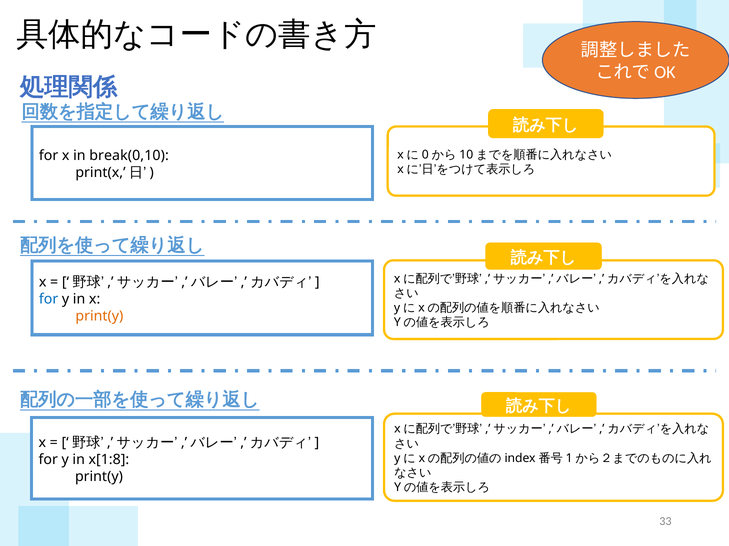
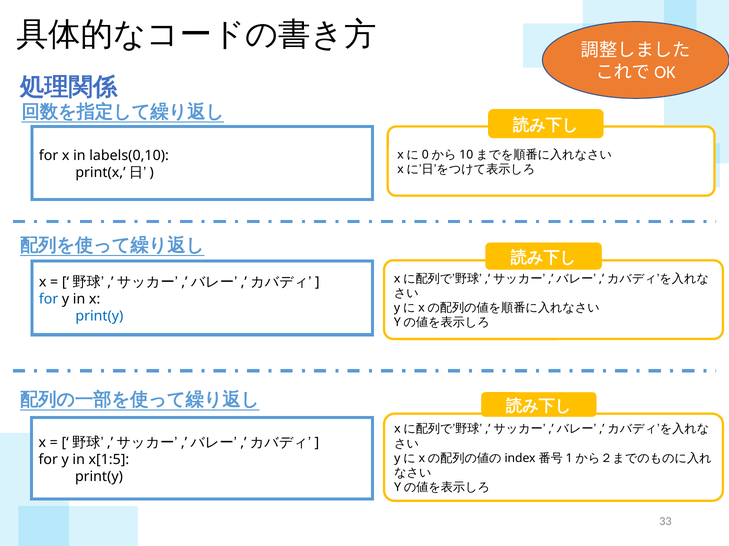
break(0,10: break(0,10 -> labels(0,10 (129, 156)
print(y colour: orange -> blue (99, 316)
x[1:8: x[1:8 -> x[1:5 (109, 460)
